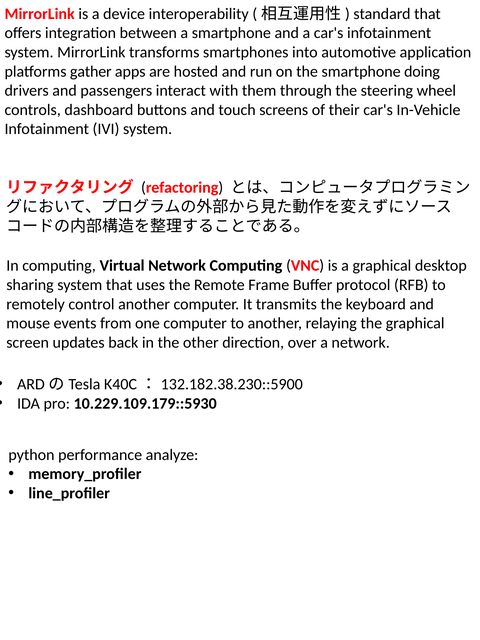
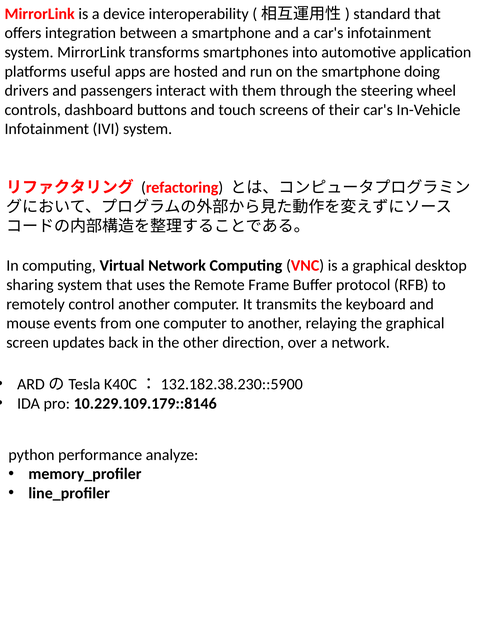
gather: gather -> useful (91, 71)
10.229.109.179::5930: 10.229.109.179::5930 -> 10.229.109.179::8146 (145, 403)
